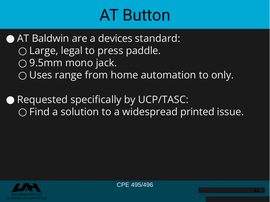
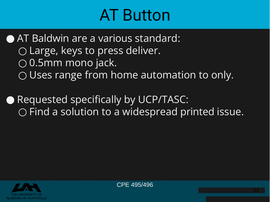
devices: devices -> various (115, 39)
legal: legal -> keys (72, 51)
paddle: paddle -> deliver (143, 51)
9.5mm: 9.5mm -> 0.5mm (46, 63)
